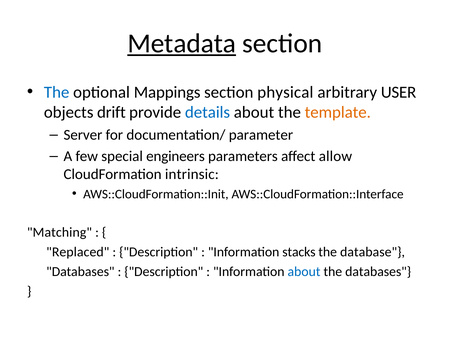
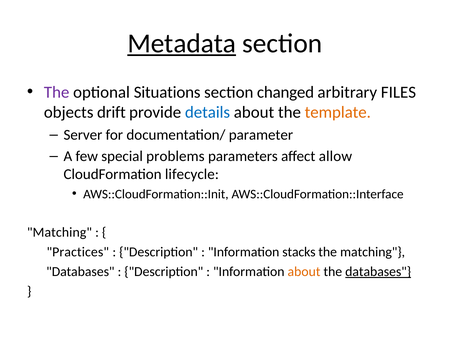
The colour: blue -> purple (57, 92)
Mappings: Mappings -> Situations (167, 92)
physical: physical -> changed (286, 92)
USER: USER -> FILES (398, 92)
engineers: engineers -> problems (175, 157)
intrinsic: intrinsic -> lifecycle (192, 175)
Replaced: Replaced -> Practices (78, 252)
the database: database -> matching (373, 252)
about colour: blue -> orange (304, 272)
databases underline: none -> present (378, 272)
